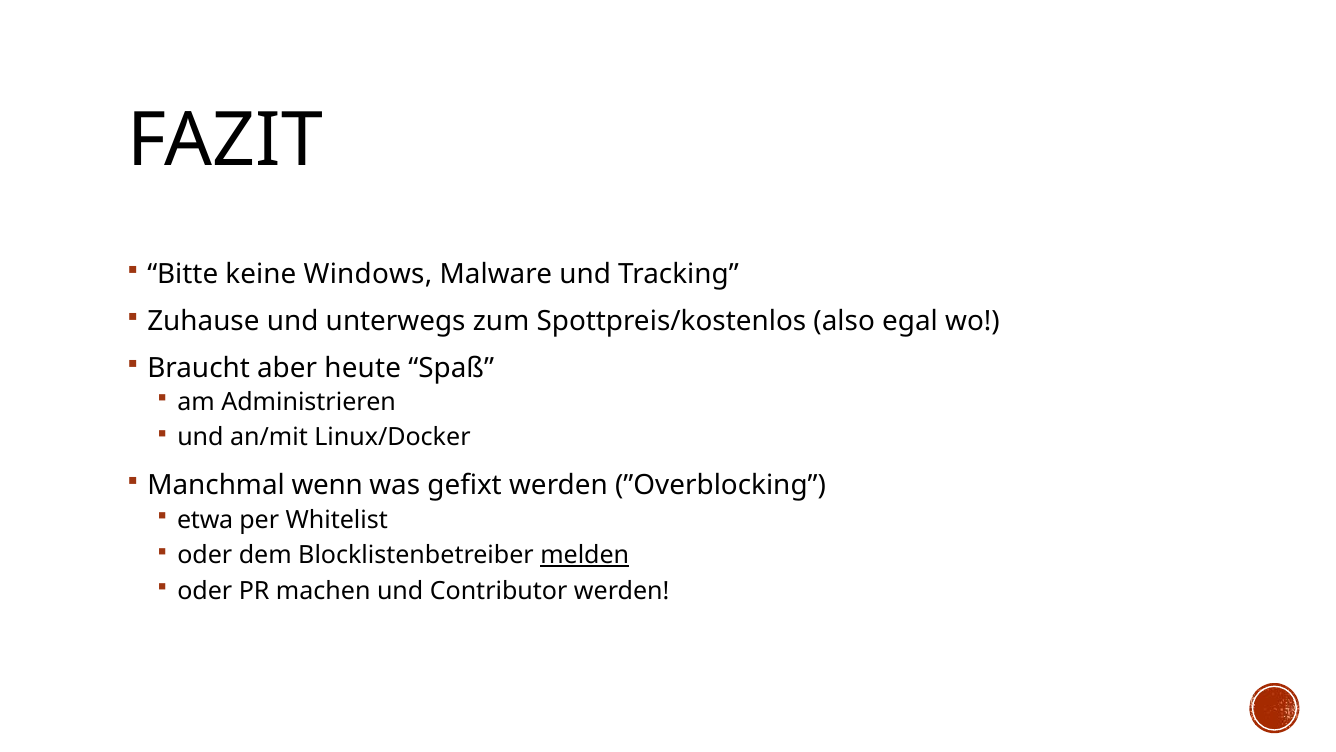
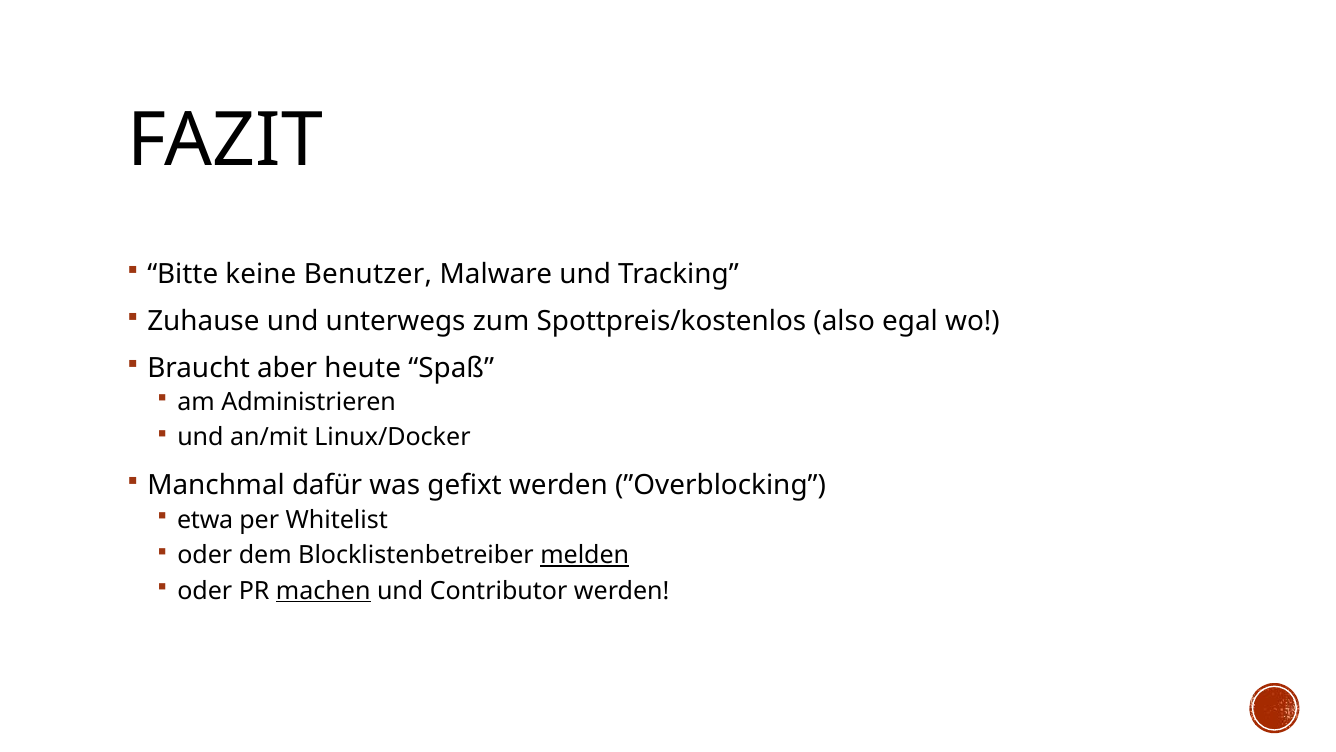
Windows: Windows -> Benutzer (368, 274)
wenn: wenn -> dafür (327, 485)
machen underline: none -> present (323, 590)
